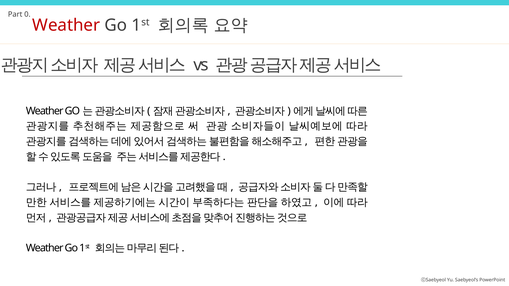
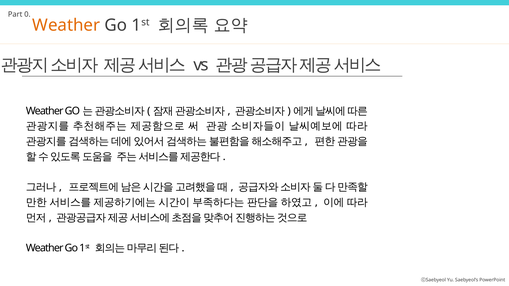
Weather colour: red -> orange (66, 25)
